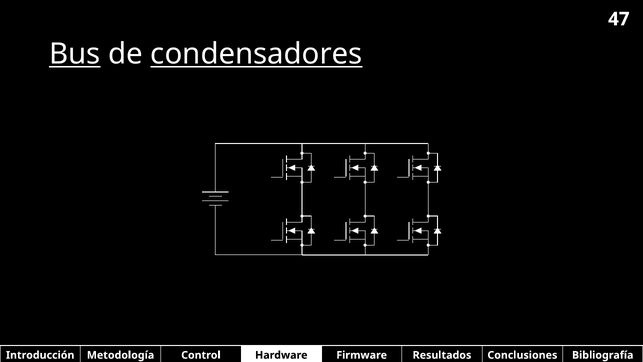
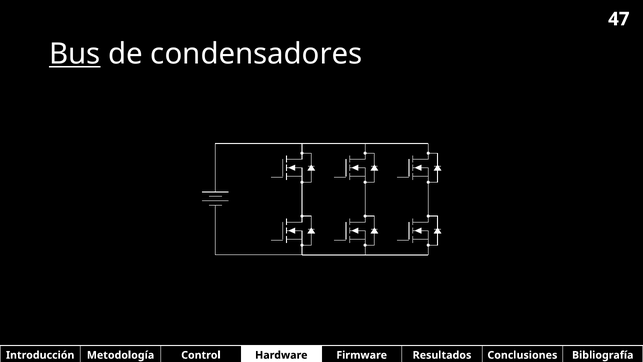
condensadores underline: present -> none (257, 54)
